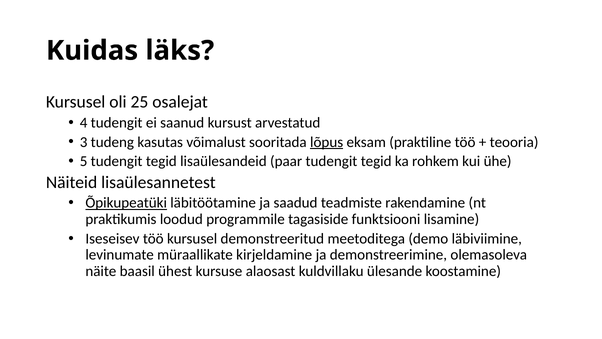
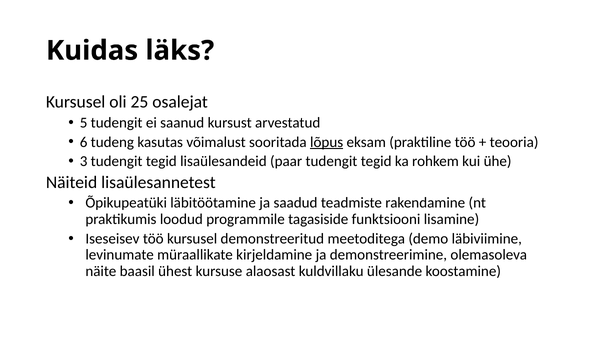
4: 4 -> 5 (84, 123)
3: 3 -> 6 (84, 142)
5: 5 -> 3 (84, 161)
Õpikupeatüki underline: present -> none (126, 203)
